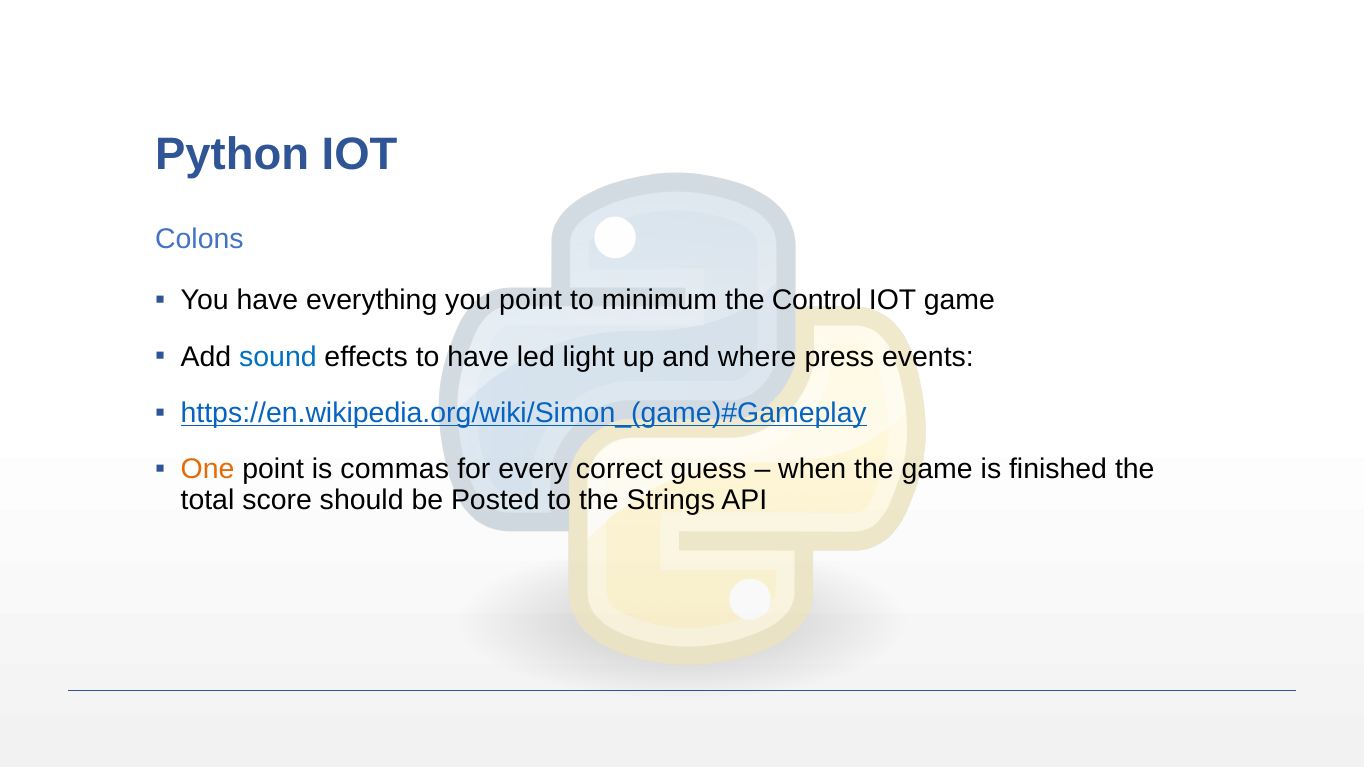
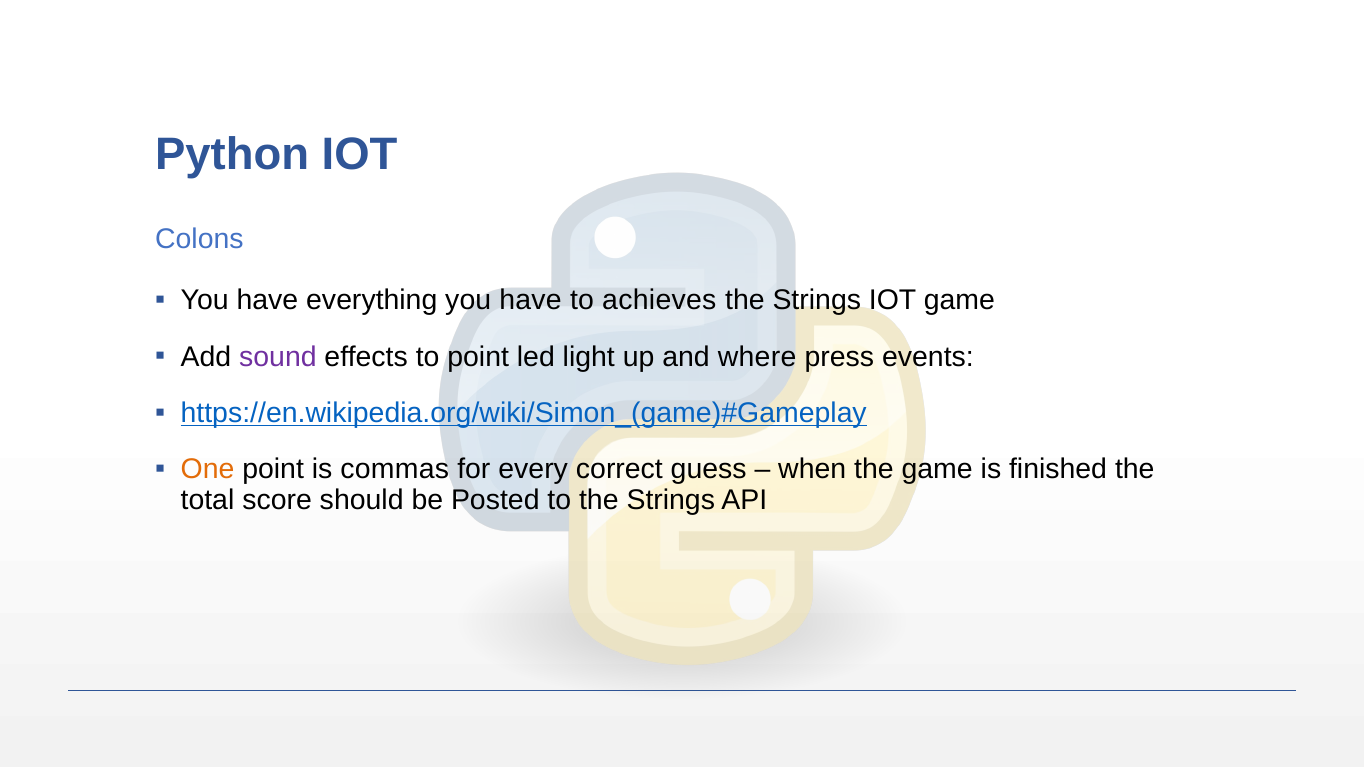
everything you point: point -> have (531, 300)
minimum: minimum -> achieves (659, 300)
Control: Control -> Strings (817, 300)
sound colour: blue -> purple (278, 357)
to have: have -> point (478, 357)
